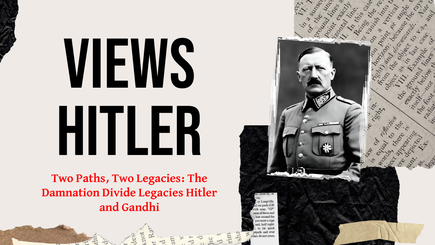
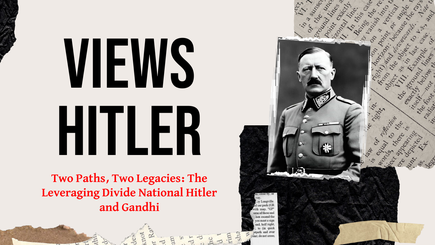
Damnation: Damnation -> Leveraging (71, 192)
Divide Legacies: Legacies -> National (161, 192)
